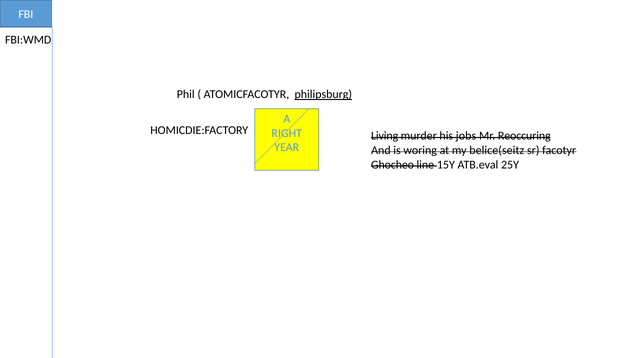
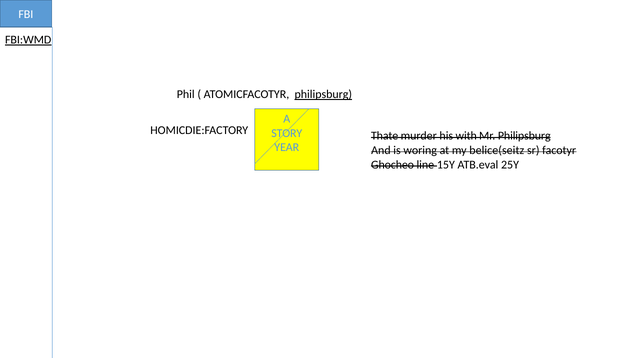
FBI:WMD underline: none -> present (28, 40)
RIGHT: RIGHT -> STORY (287, 133)
Living: Living -> Thate (385, 136)
jobs: jobs -> with (466, 136)
Mr Reoccuring: Reoccuring -> Philipsburg (524, 136)
